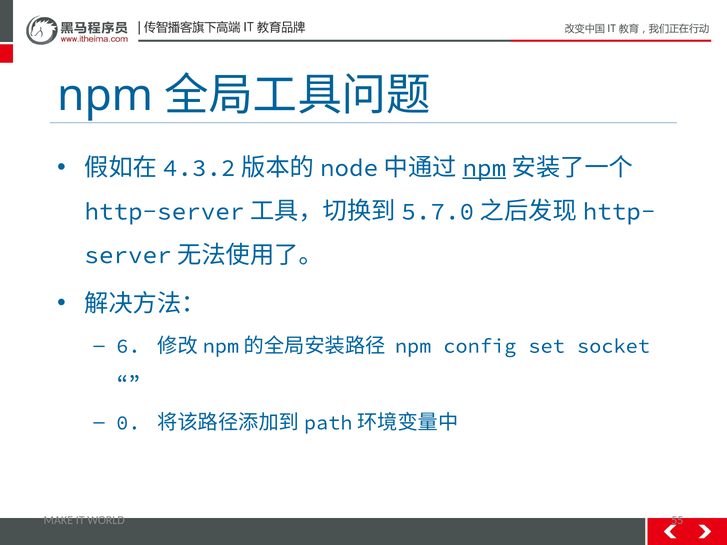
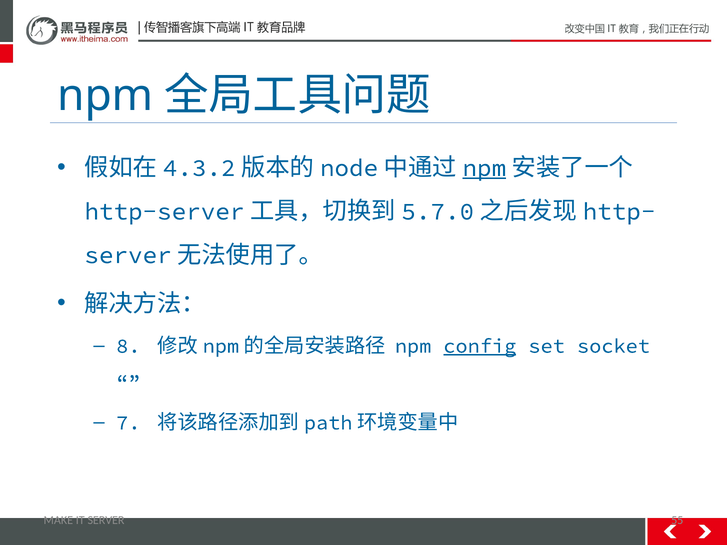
6: 6 -> 8 (128, 346)
config underline: none -> present (480, 346)
0: 0 -> 7 (128, 423)
IT WORLD: WORLD -> SERVER (106, 521)
